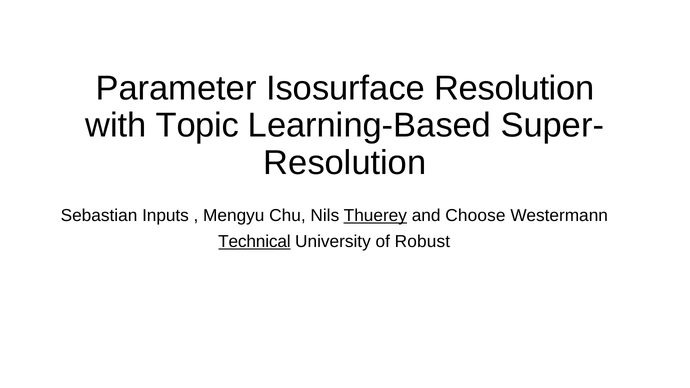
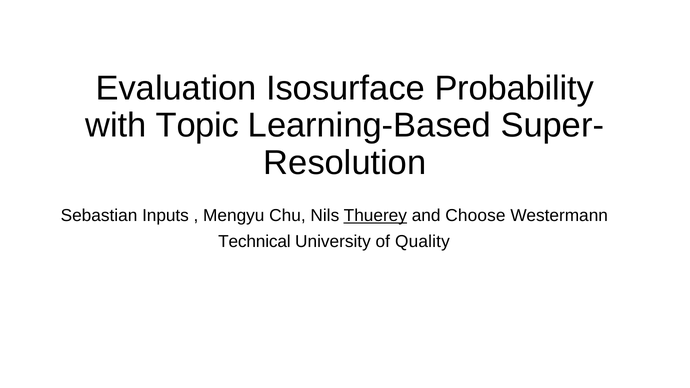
Parameter: Parameter -> Evaluation (176, 88)
Isosurface Resolution: Resolution -> Probability (514, 88)
Technical underline: present -> none (254, 241)
Robust: Robust -> Quality (422, 241)
